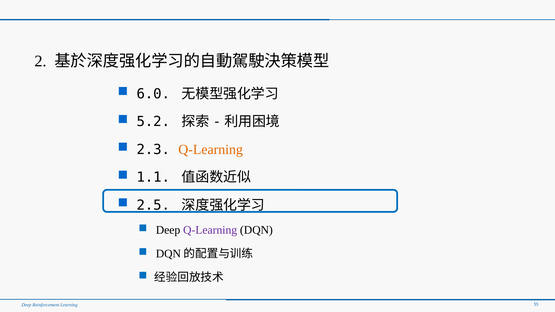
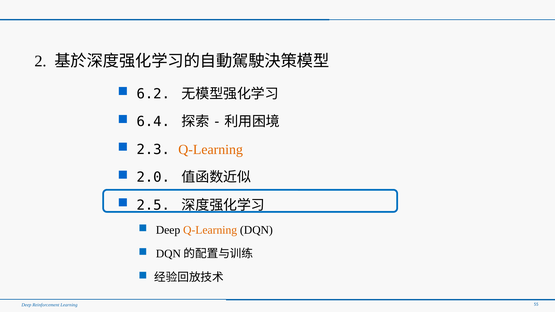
6.0: 6.0 -> 6.2 (153, 94)
5.2: 5.2 -> 6.4 (153, 122)
1.1: 1.1 -> 2.0 (153, 177)
Q-Learning colour: purple -> orange (210, 230)
